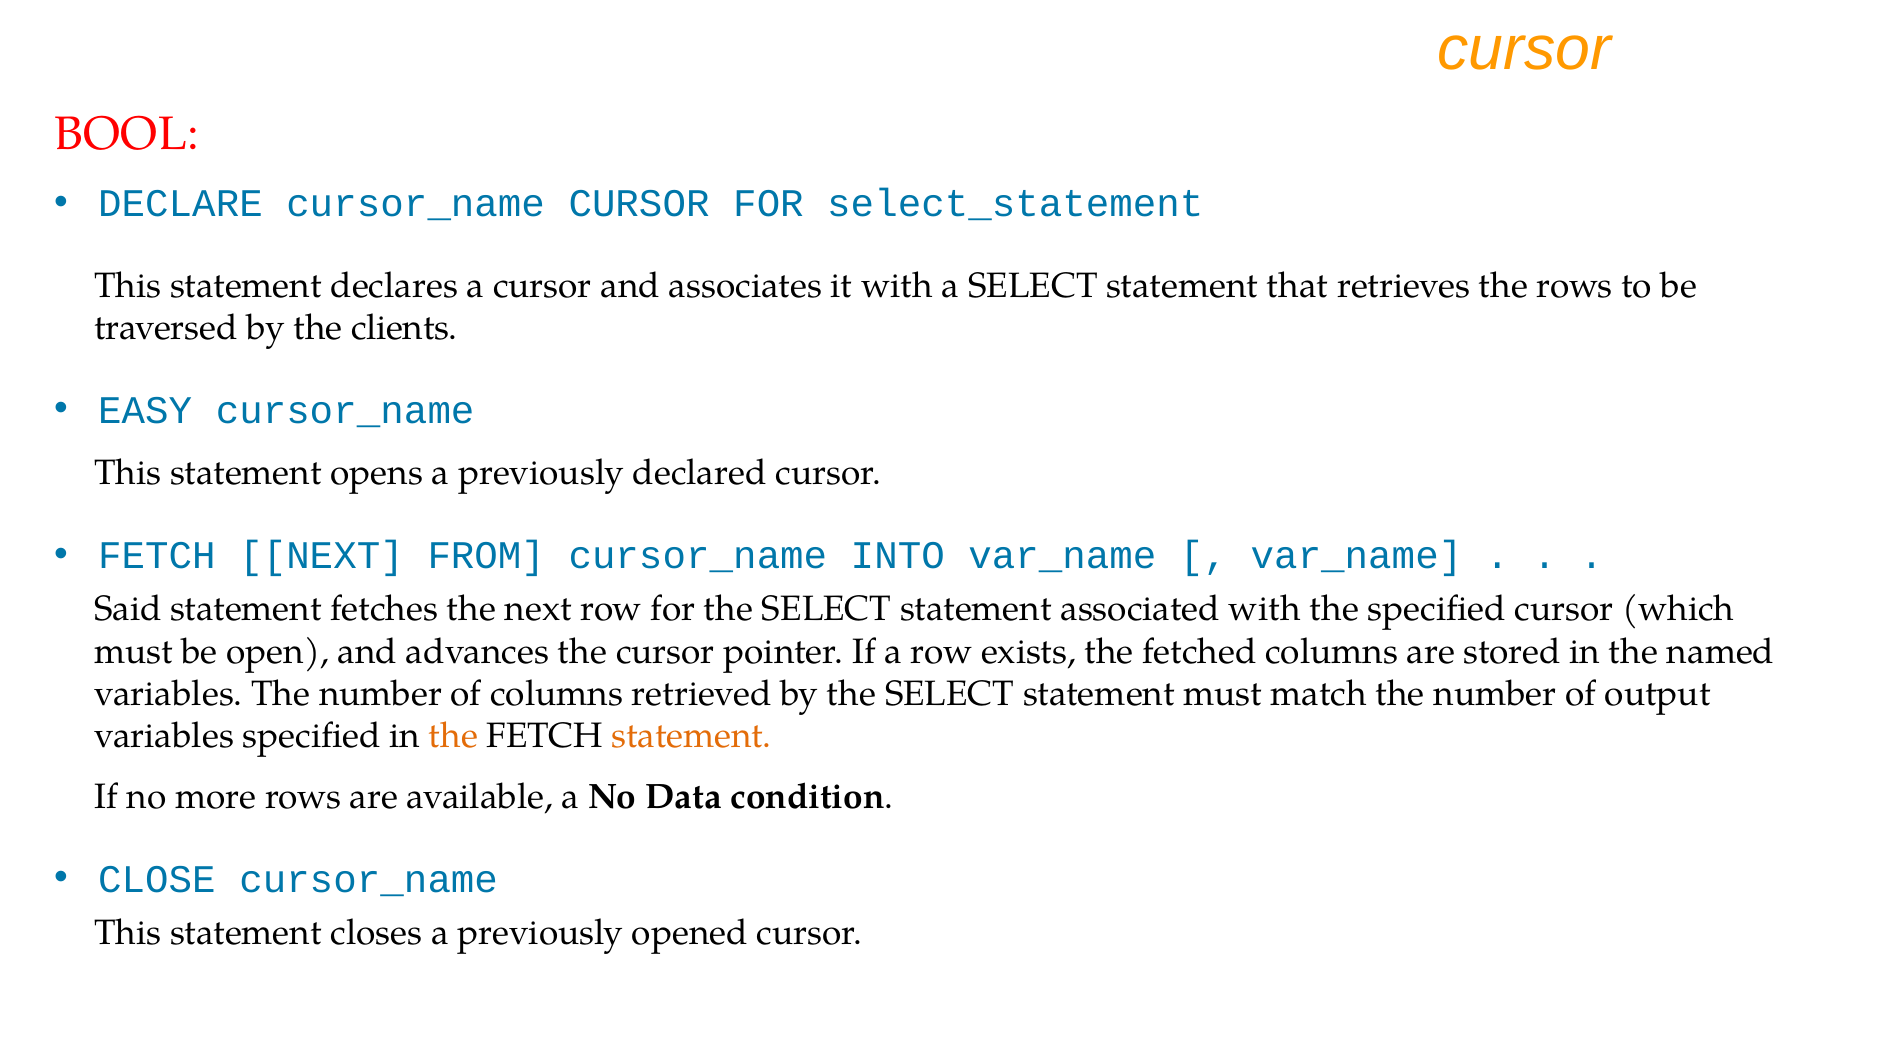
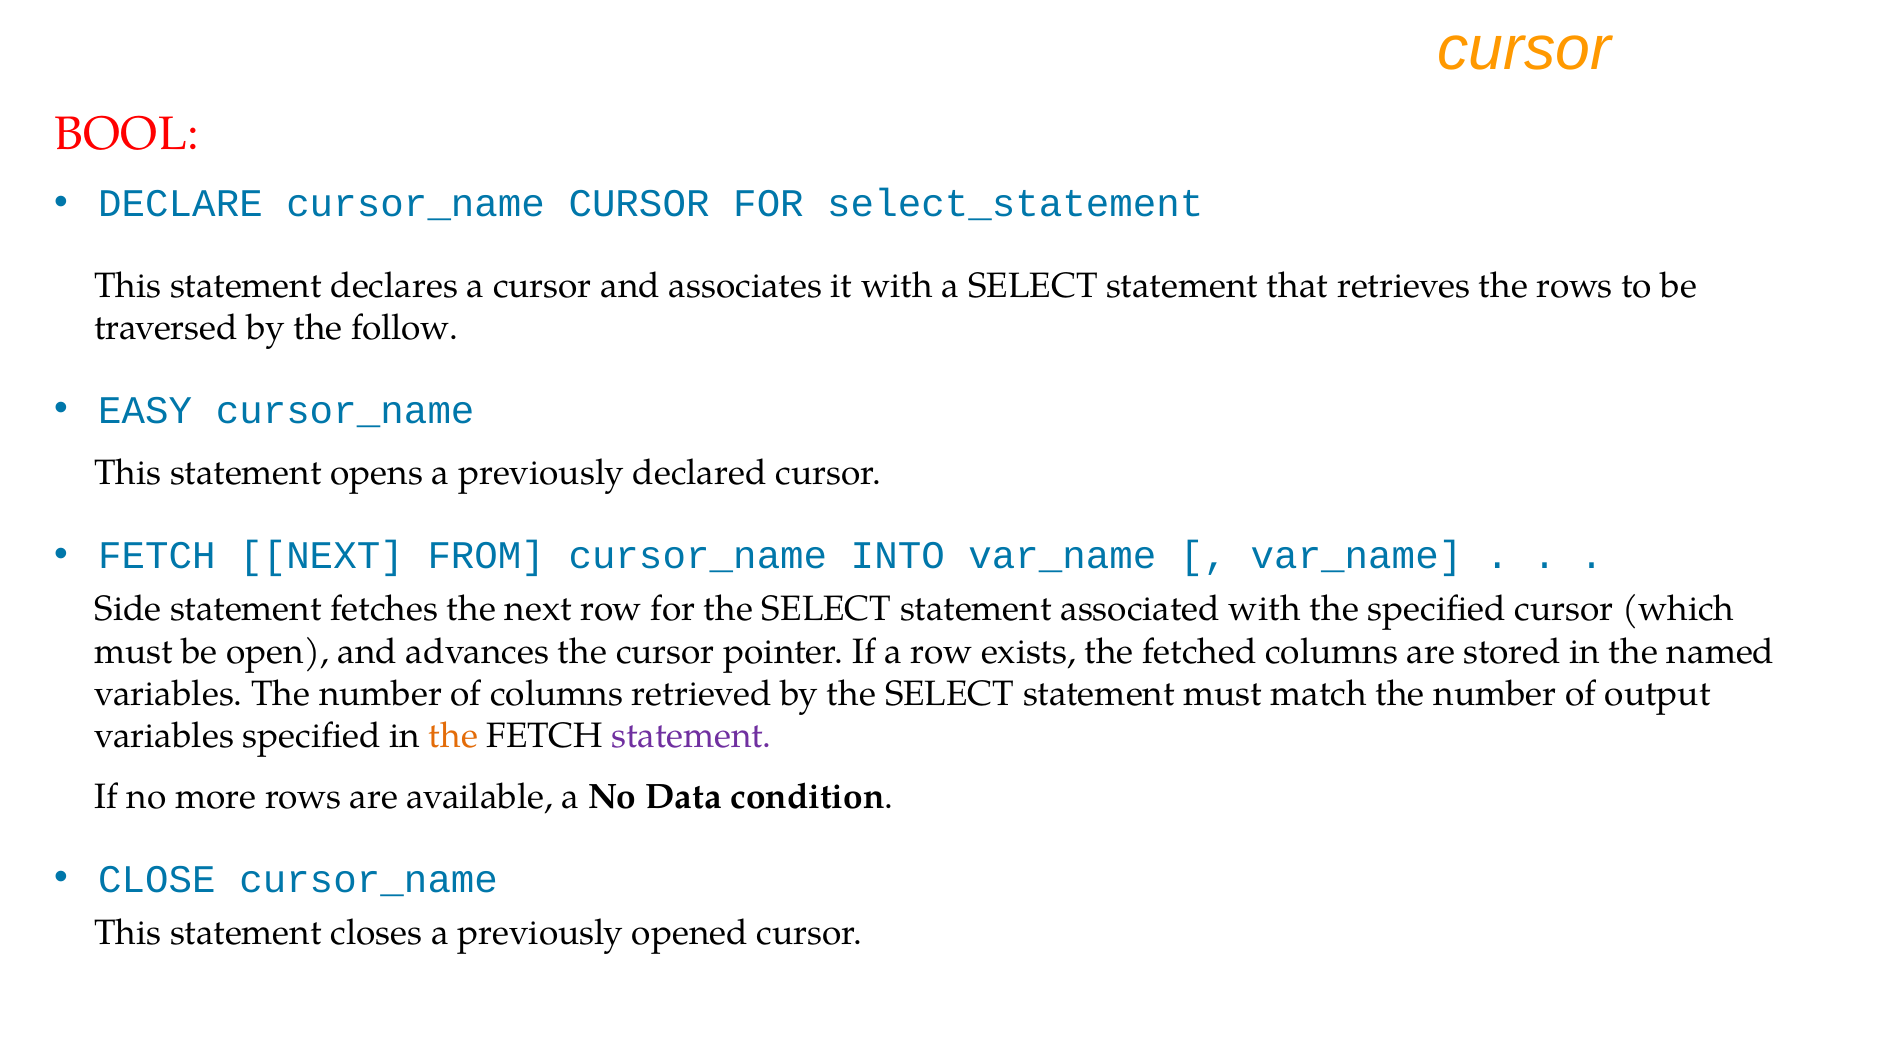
clients: clients -> follow (405, 328)
Said: Said -> Side (128, 609)
statement colour: orange -> purple (692, 736)
